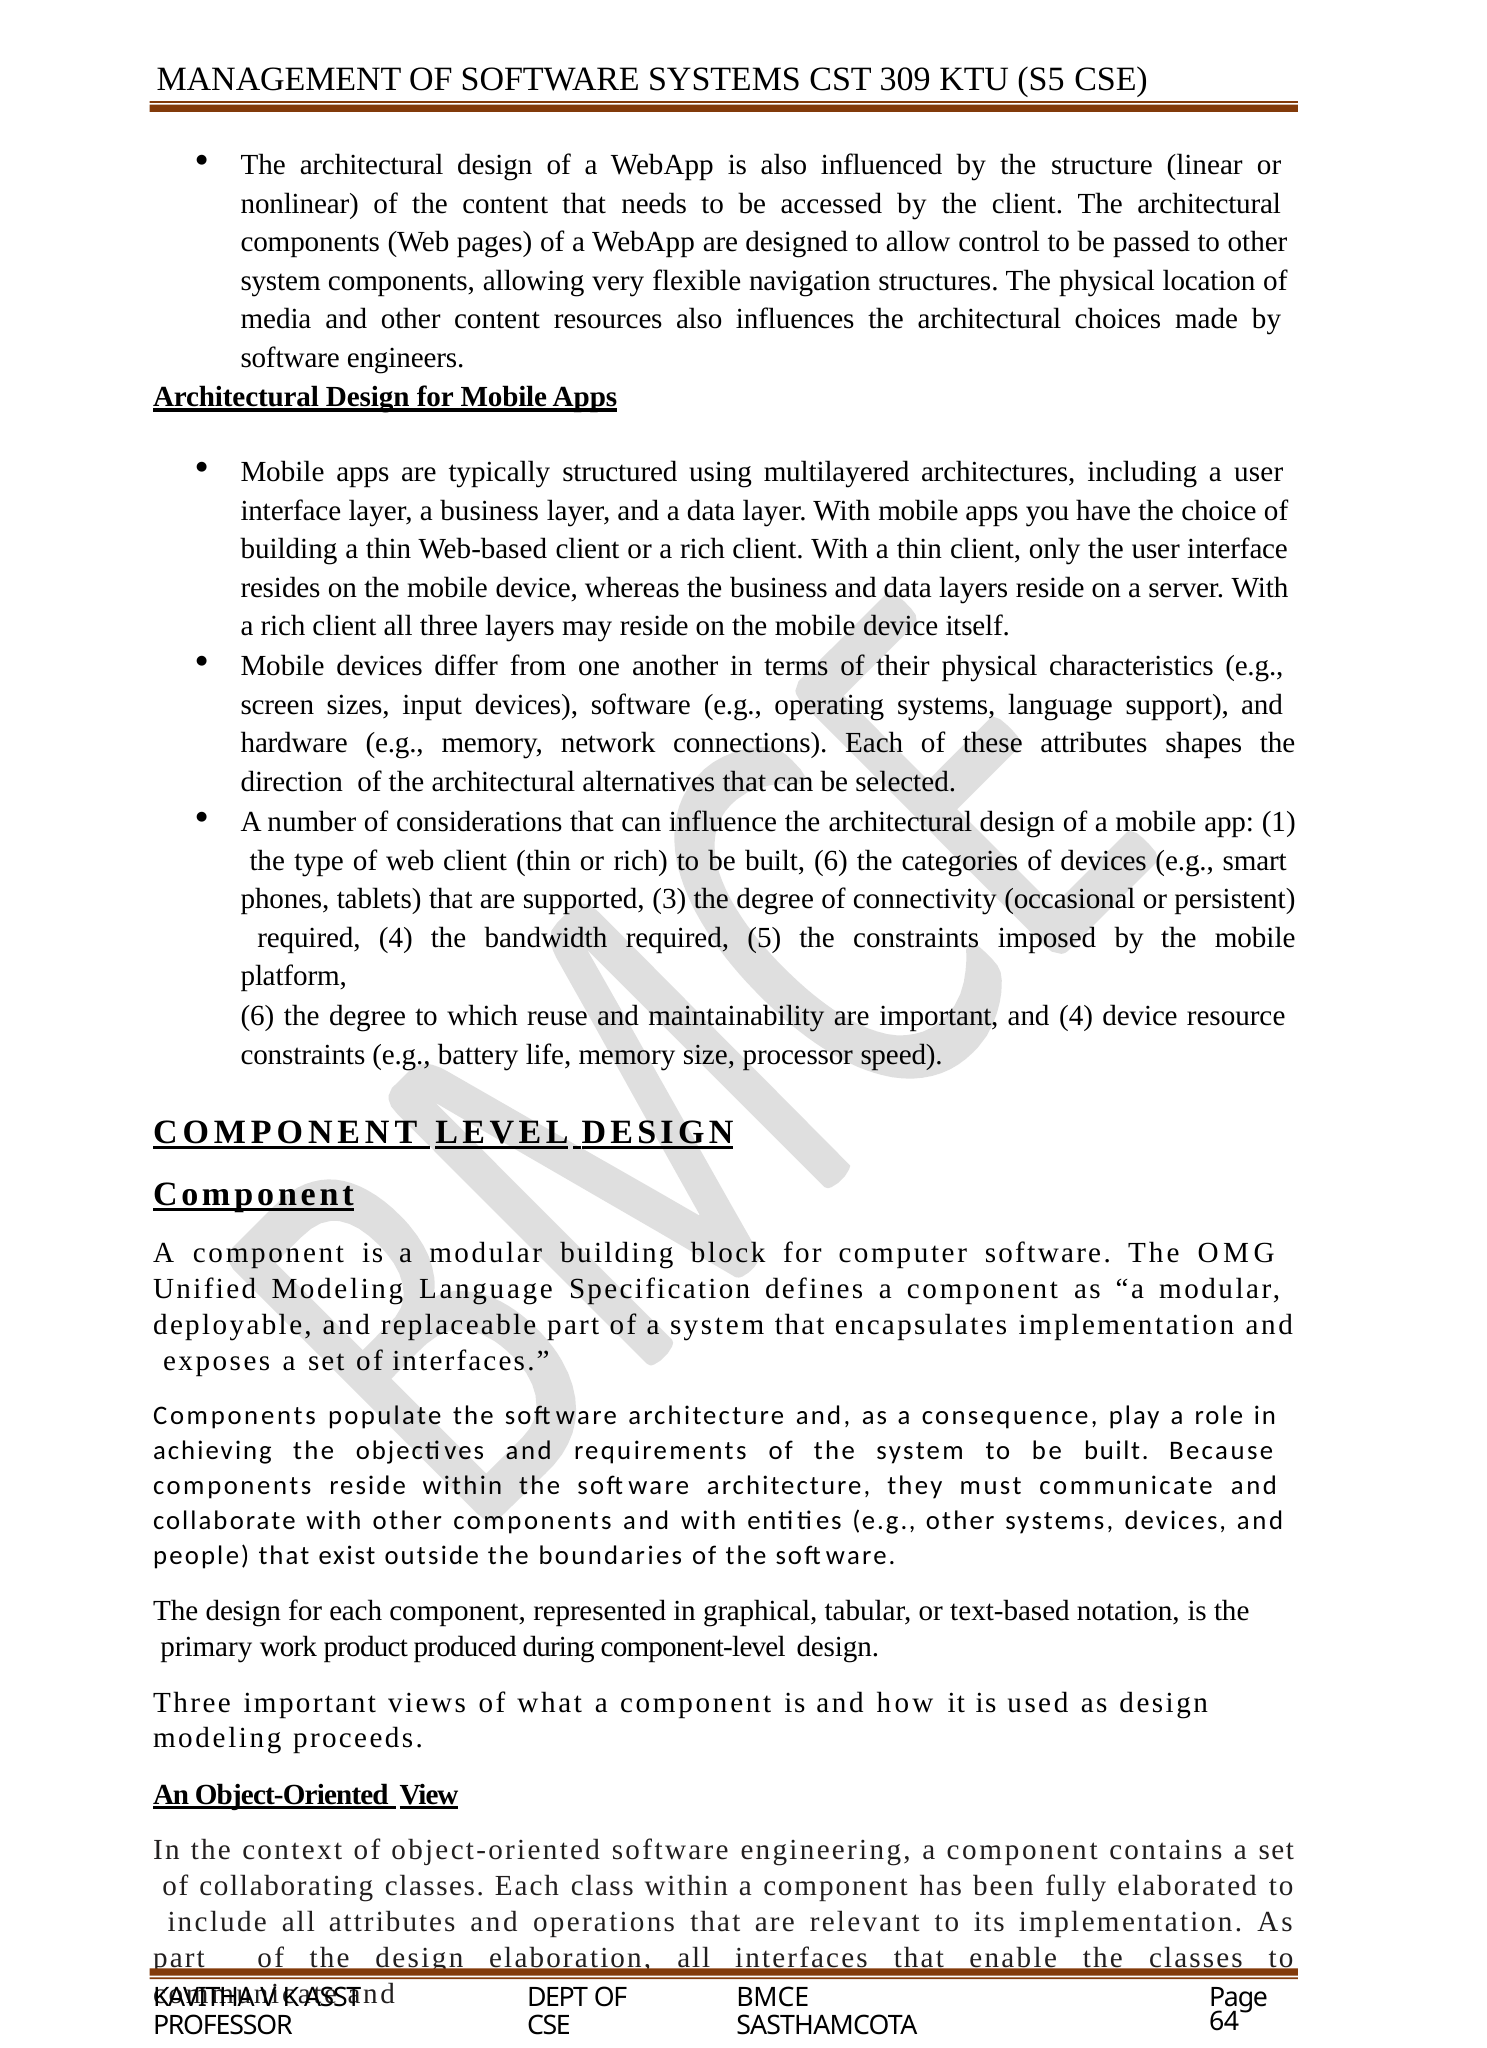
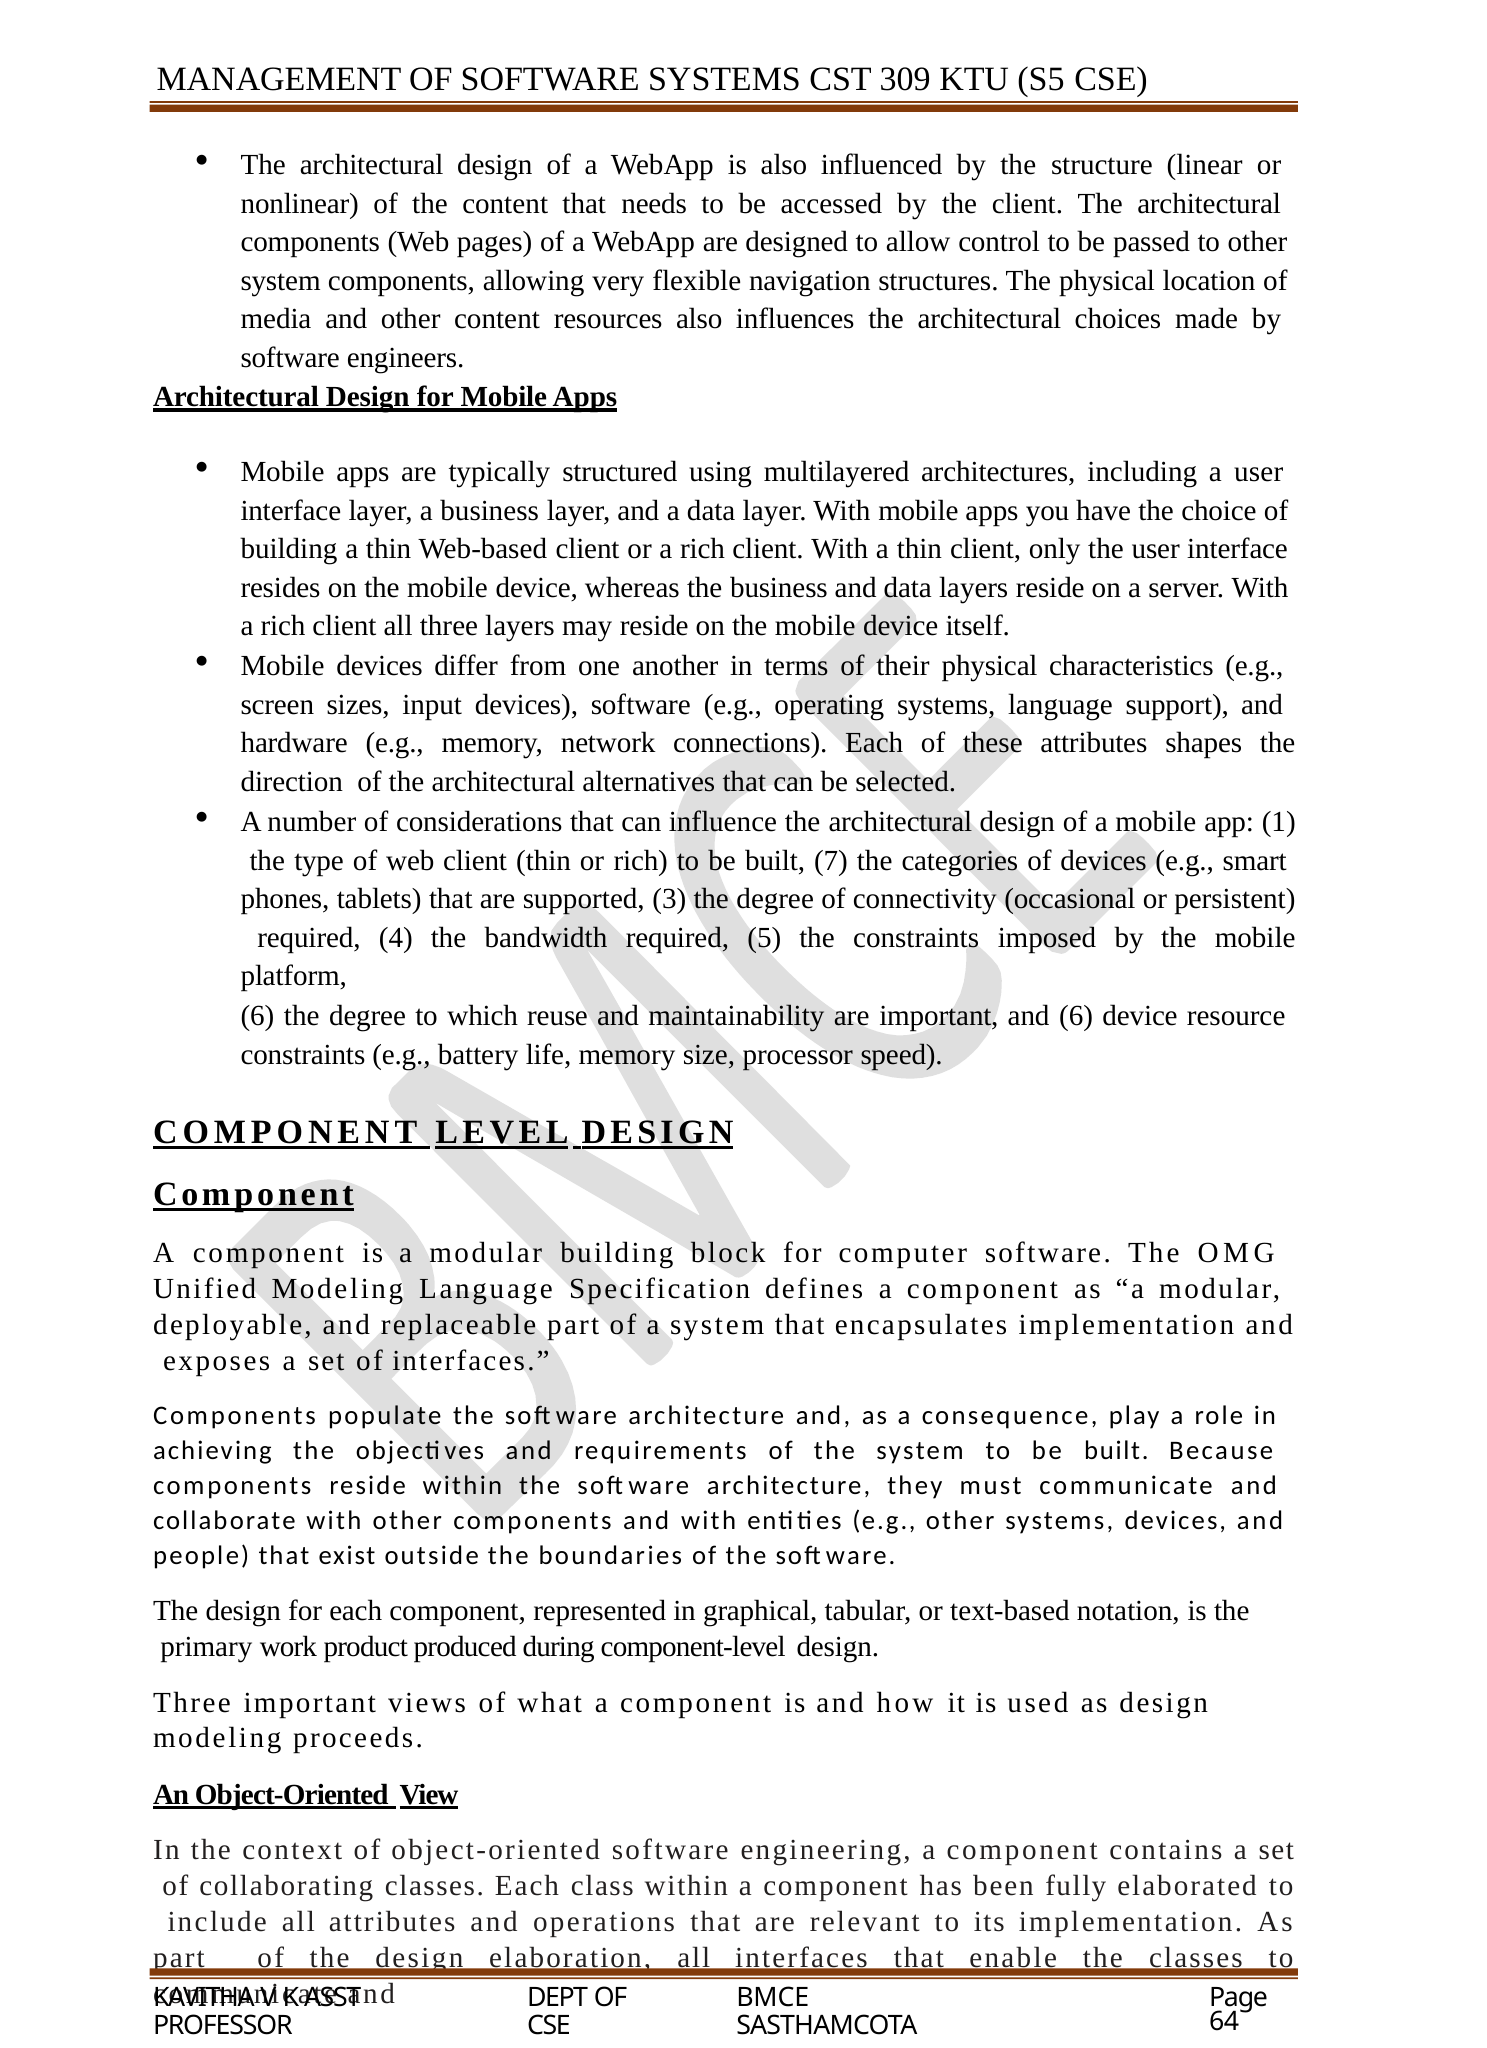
built 6: 6 -> 7 (831, 860)
and 4: 4 -> 6 (1076, 1016)
